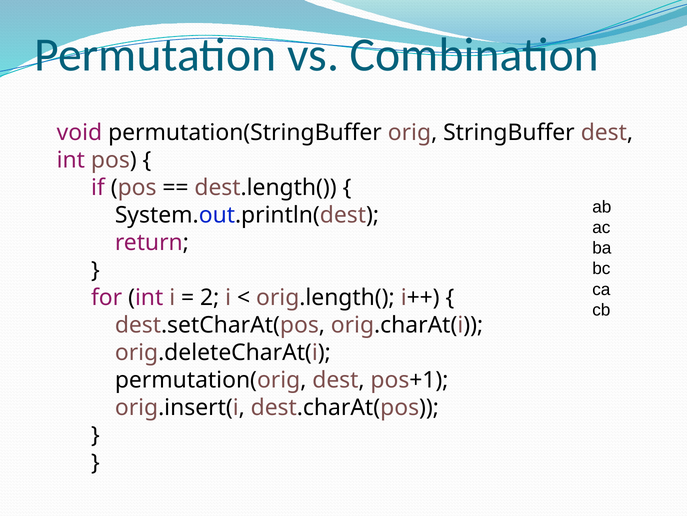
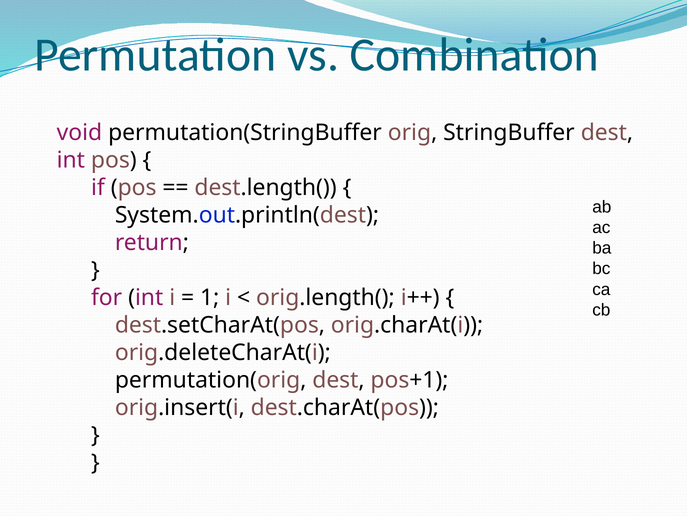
2: 2 -> 1 (210, 297)
